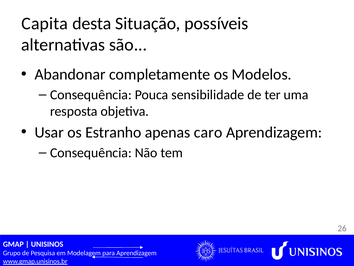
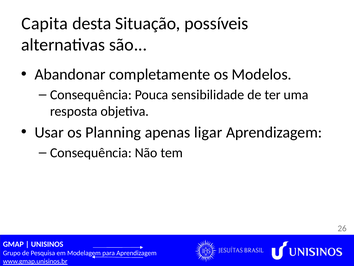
Estranho: Estranho -> Planning (113, 132)
caro: caro -> ligar (208, 132)
